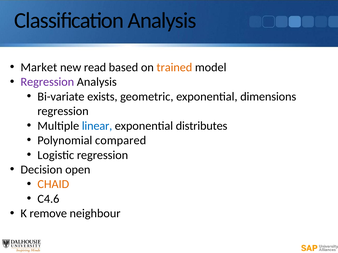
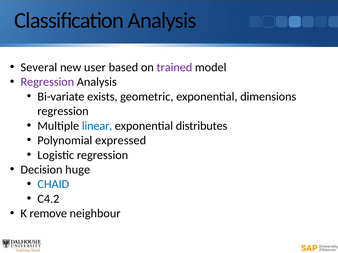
Market: Market -> Several (39, 67)
read: read -> user (95, 67)
trained colour: orange -> purple (174, 67)
compared: compared -> expressed (121, 141)
open: open -> huge (78, 170)
CHAID colour: orange -> blue (53, 185)
C4.6: C4.6 -> C4.2 (48, 199)
